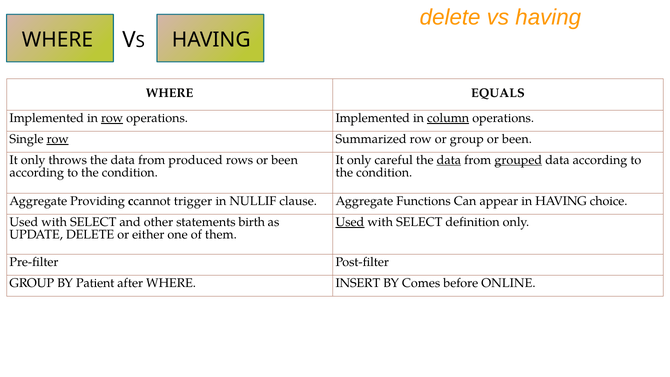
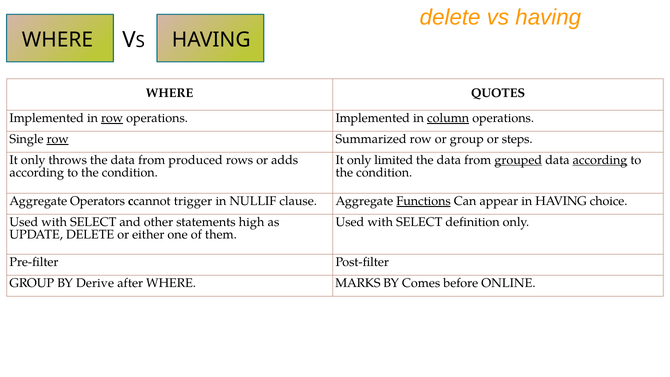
EQUALS: EQUALS -> QUOTES (498, 93)
group or been: been -> steps (517, 139)
rows or been: been -> adds (285, 160)
careful: careful -> limited (394, 160)
data underline: present -> none (449, 160)
according underline: none -> present (600, 160)
Providing: Providing -> Operators (98, 201)
Functions underline: none -> present (424, 201)
birth: birth -> high (252, 222)
Used underline: present -> none (350, 222)
Patient: Patient -> Derive (95, 283)
INSERT: INSERT -> MARKS (358, 283)
